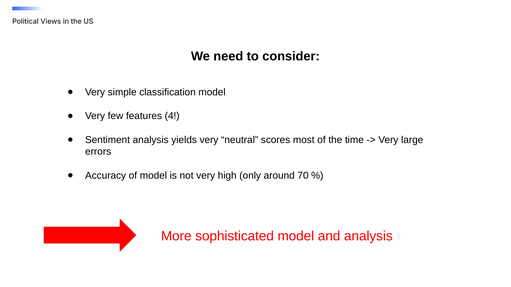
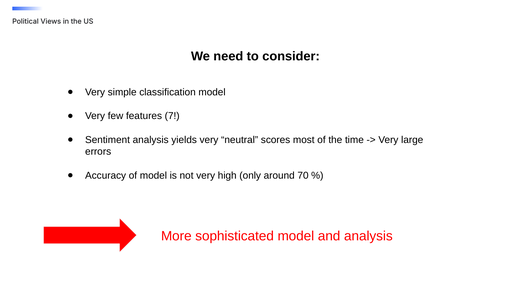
4: 4 -> 7 (172, 116)
